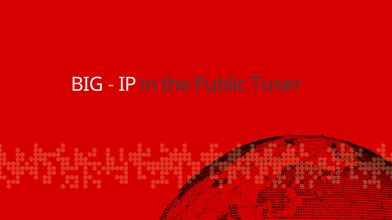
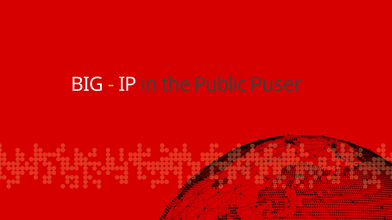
Tuser: Tuser -> Puser (276, 84)
